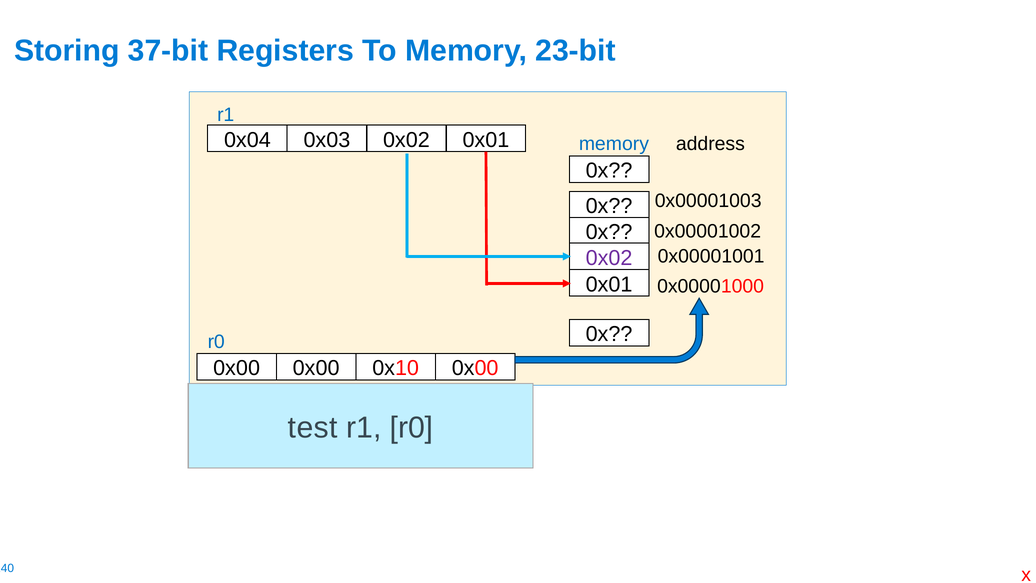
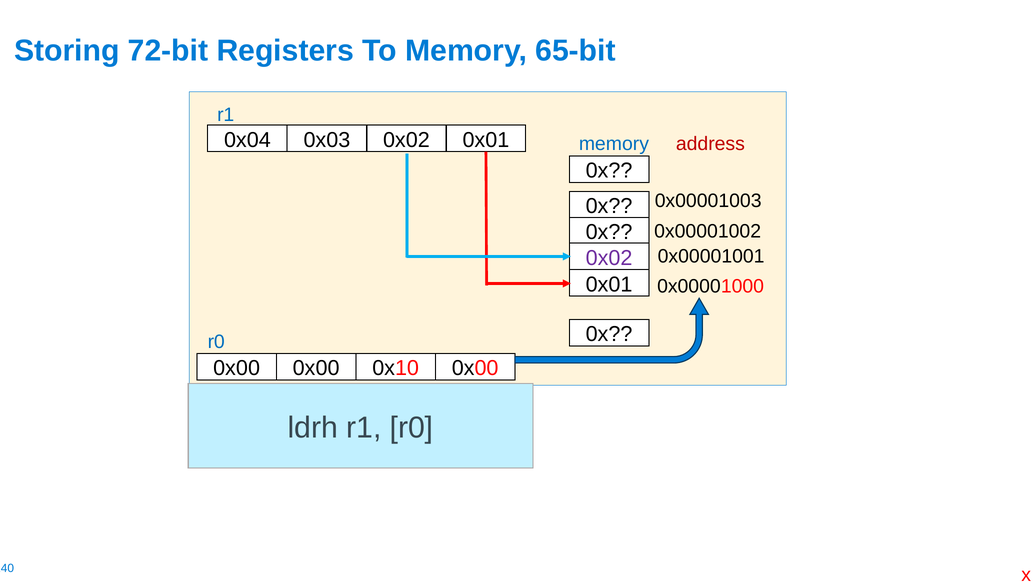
37-bit: 37-bit -> 72-bit (168, 51)
23-bit: 23-bit -> 65-bit (576, 51)
address colour: black -> red (710, 144)
test: test -> ldrh (313, 428)
